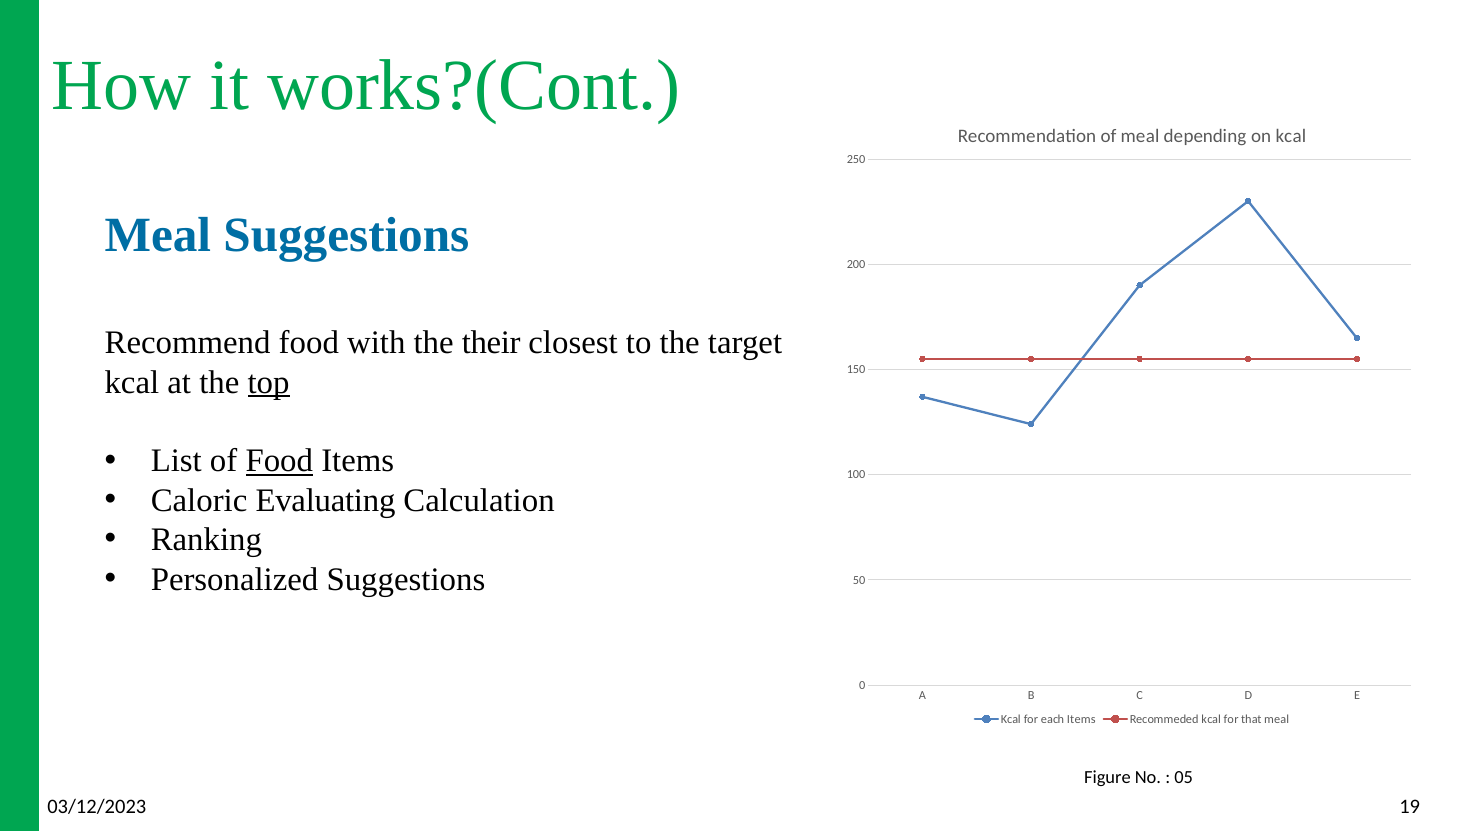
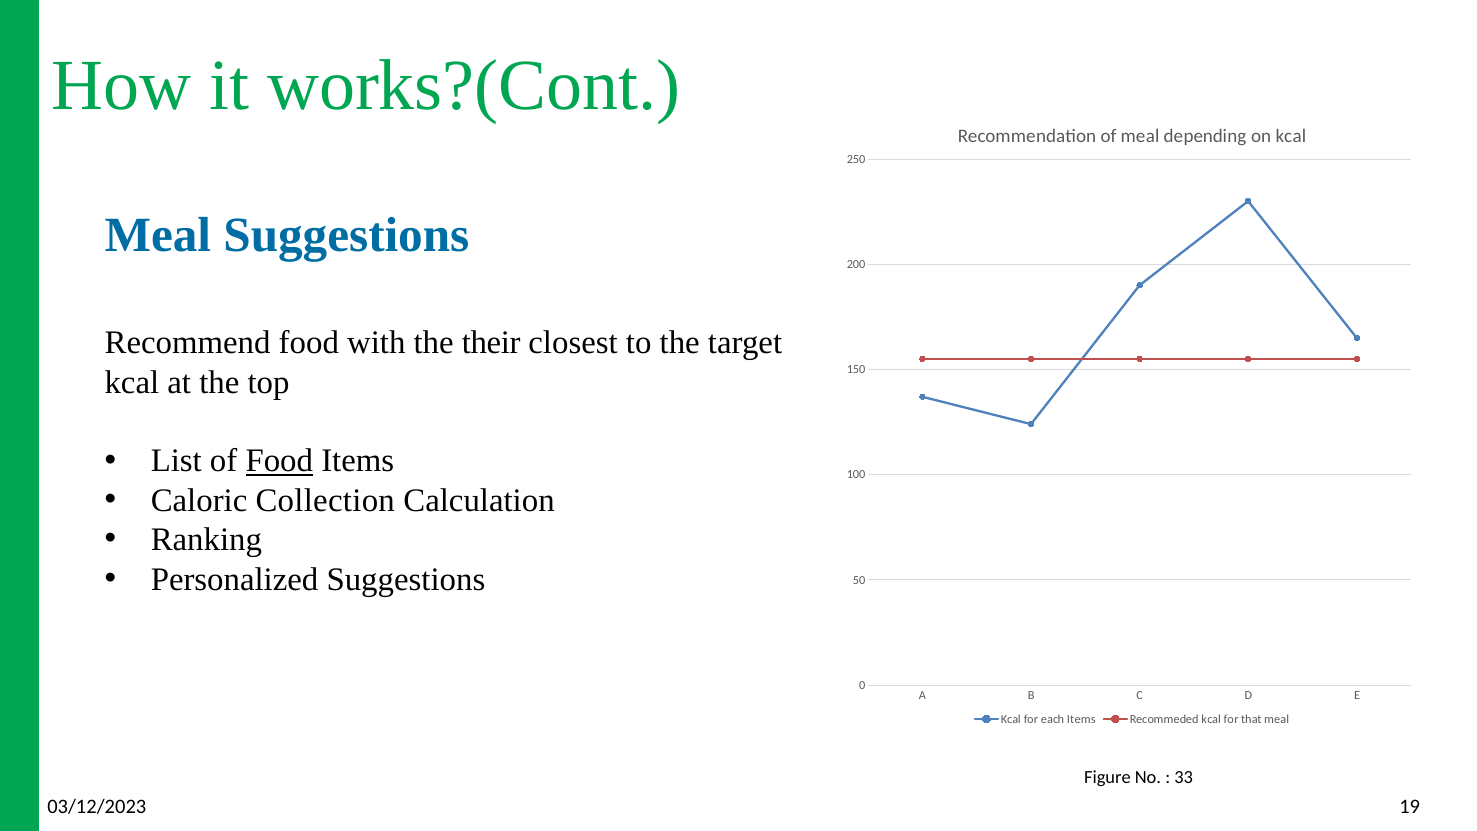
top underline: present -> none (269, 382)
Evaluating: Evaluating -> Collection (325, 500)
05: 05 -> 33 (1184, 777)
